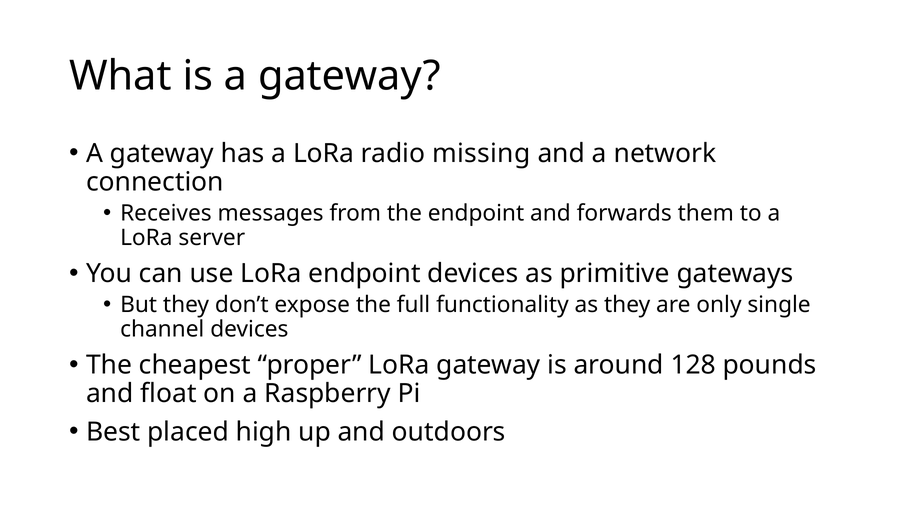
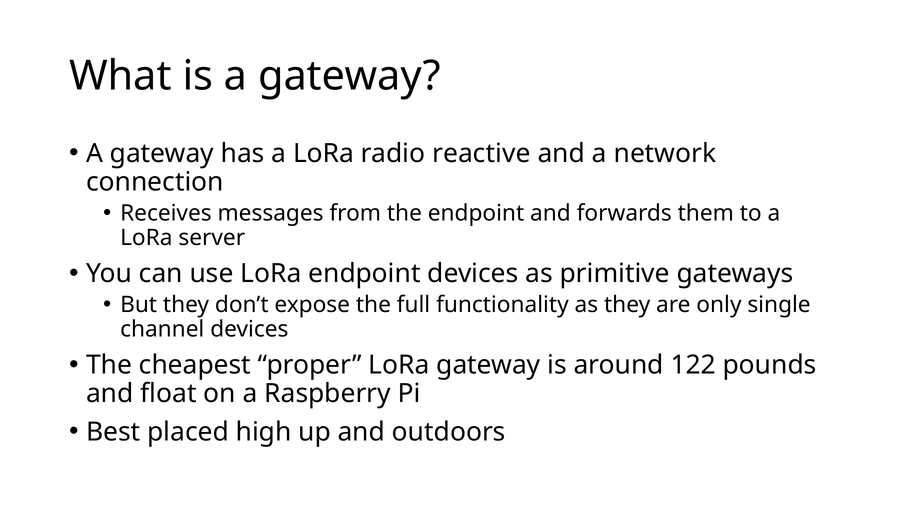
missing: missing -> reactive (481, 153)
128: 128 -> 122 (693, 365)
